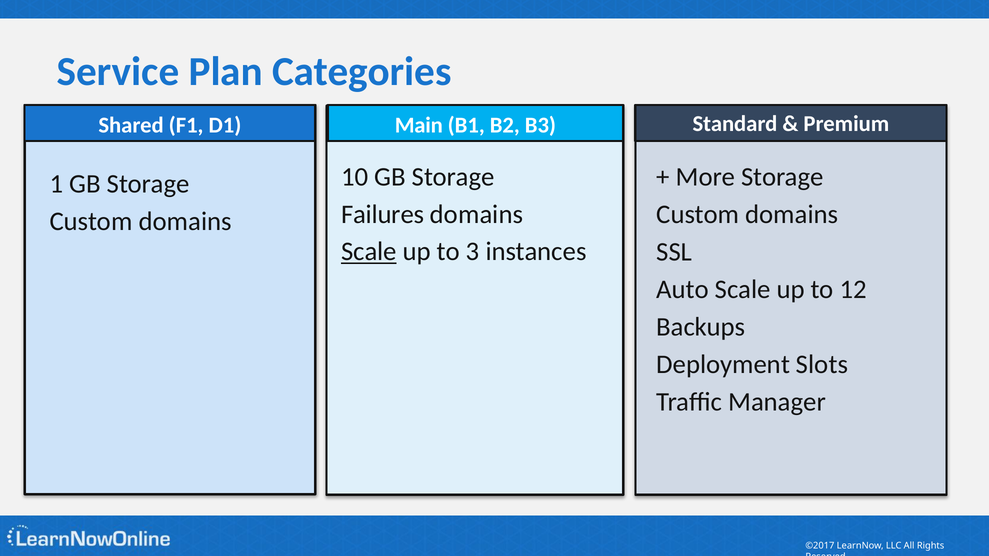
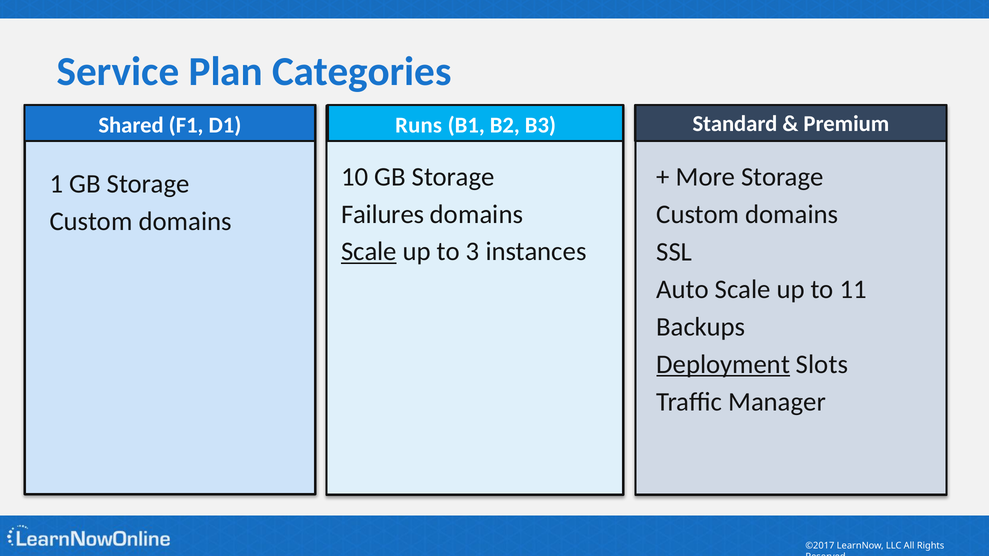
Main: Main -> Runs (419, 125)
12: 12 -> 11 (853, 290)
Deployment underline: none -> present (723, 365)
